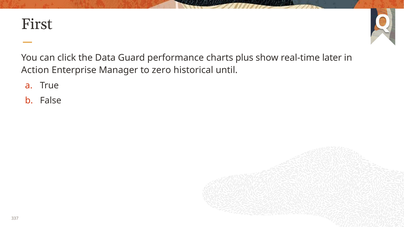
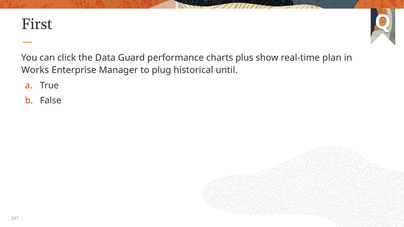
later: later -> plan (332, 58)
Action: Action -> Works (35, 70)
zero: zero -> plug (161, 70)
